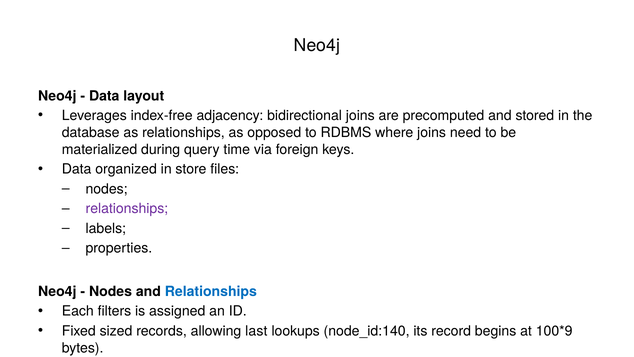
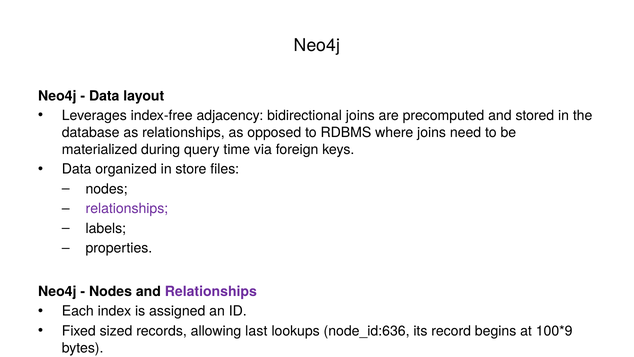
Relationships colour: blue -> purple (211, 291)
filters: filters -> index (114, 311)
node_id:140: node_id:140 -> node_id:636 (367, 331)
